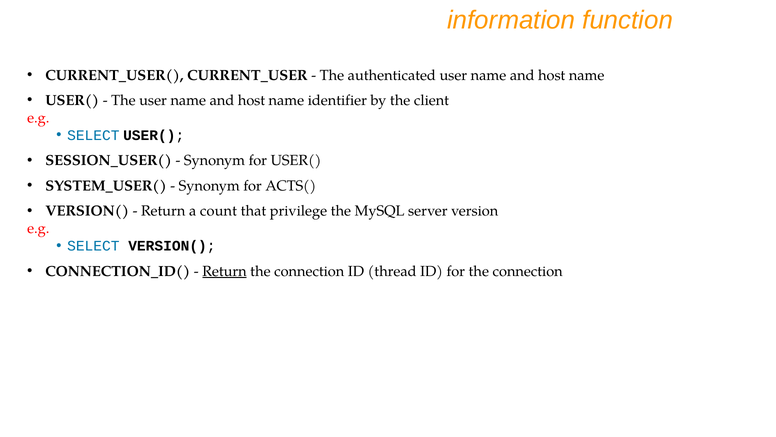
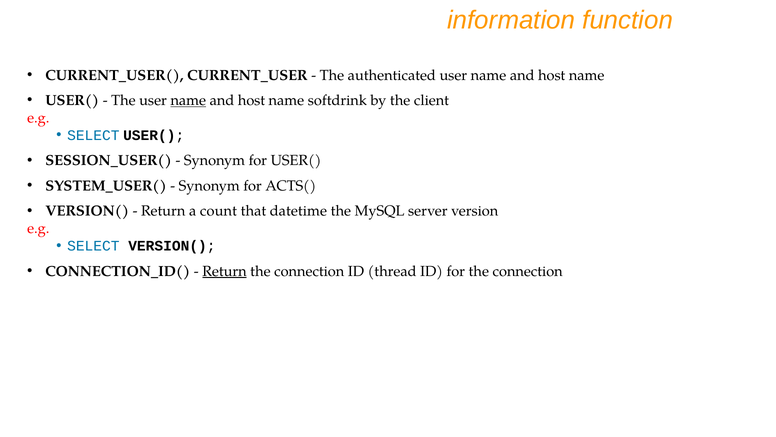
name underline: none -> present (188, 100)
identifier: identifier -> softdrink (337, 100)
privilege: privilege -> datetime (298, 211)
